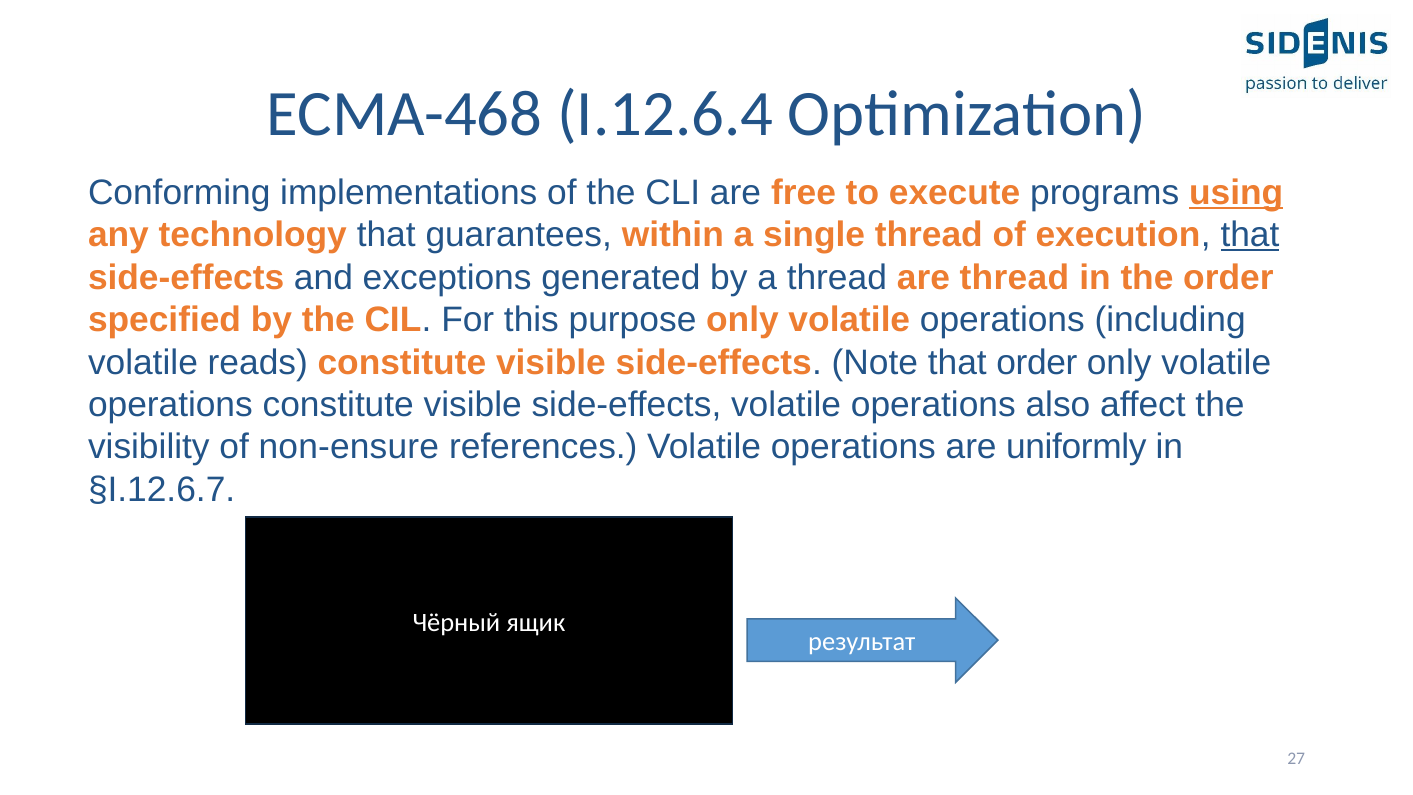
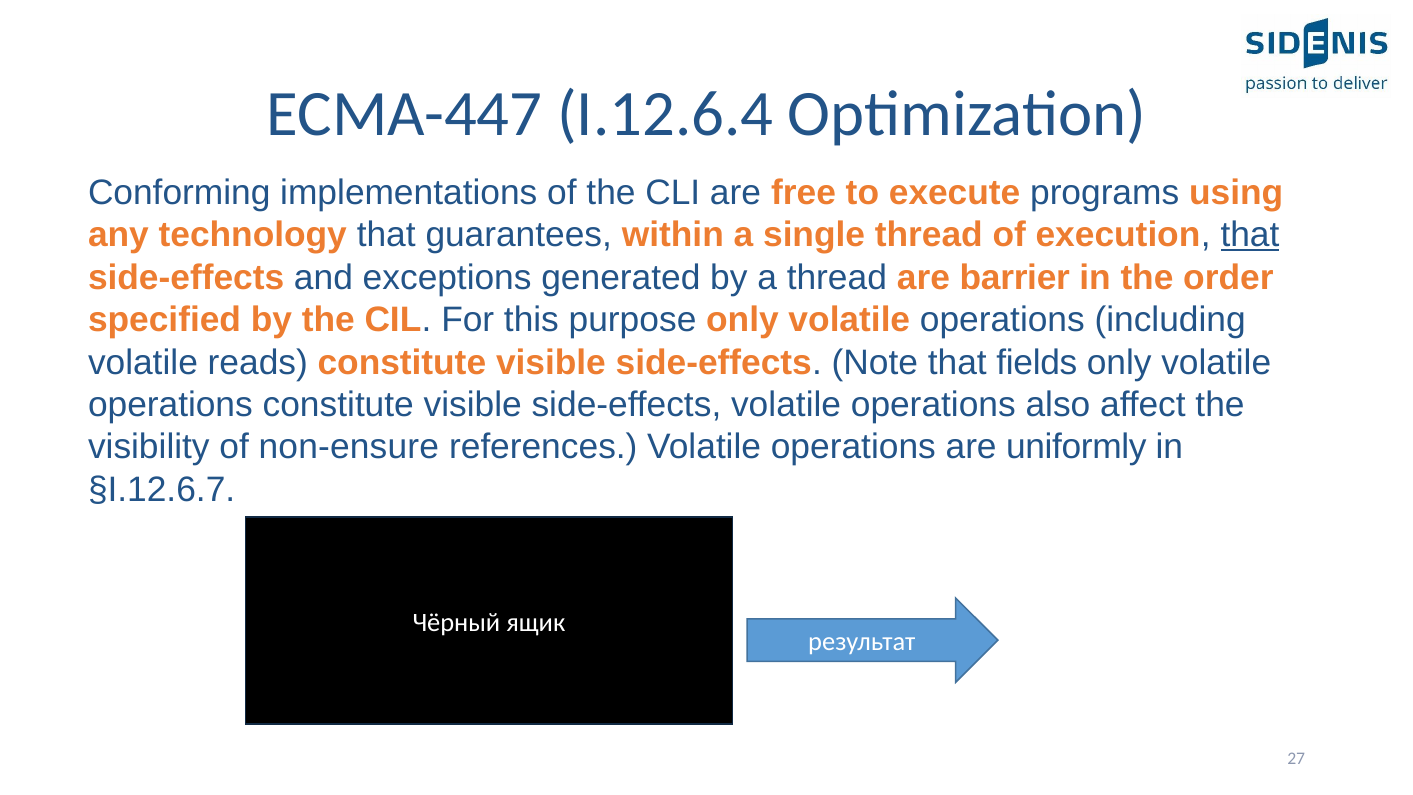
ECMA-468: ECMA-468 -> ECMA-447 (404, 114)
using underline: present -> none (1236, 193)
are thread: thread -> barrier (1015, 278)
that order: order -> fields (1037, 362)
